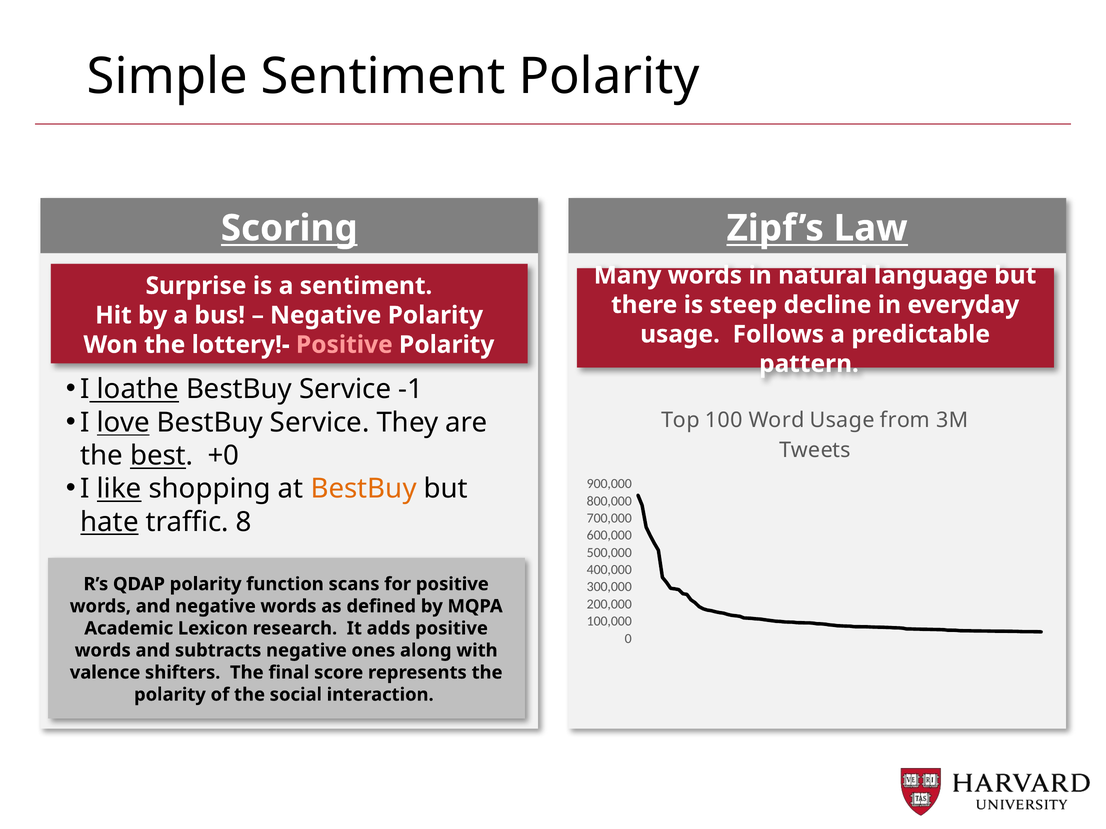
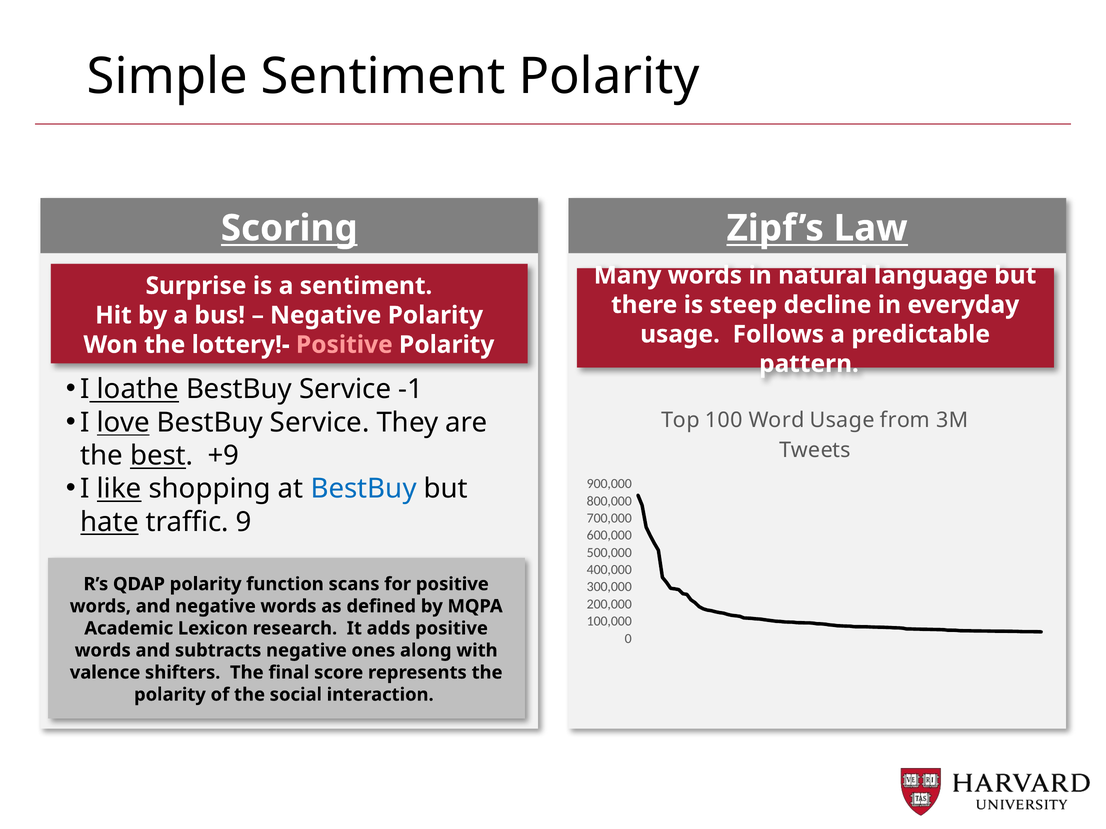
+0: +0 -> +9 (223, 456)
BestBuy colour: orange -> blue (364, 489)
8: 8 -> 9 (244, 522)
